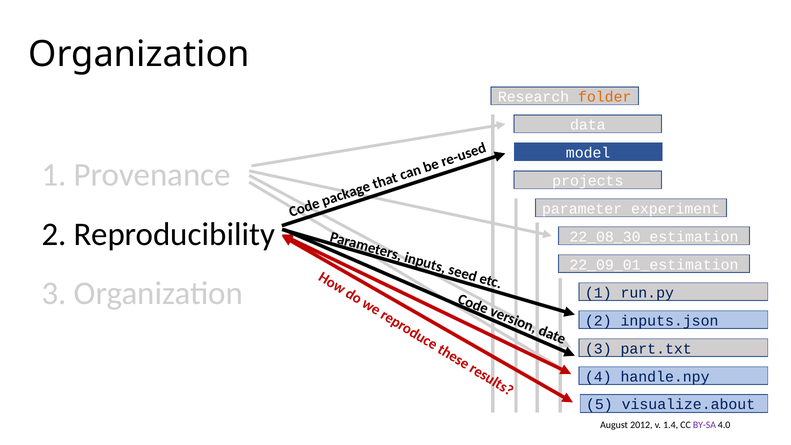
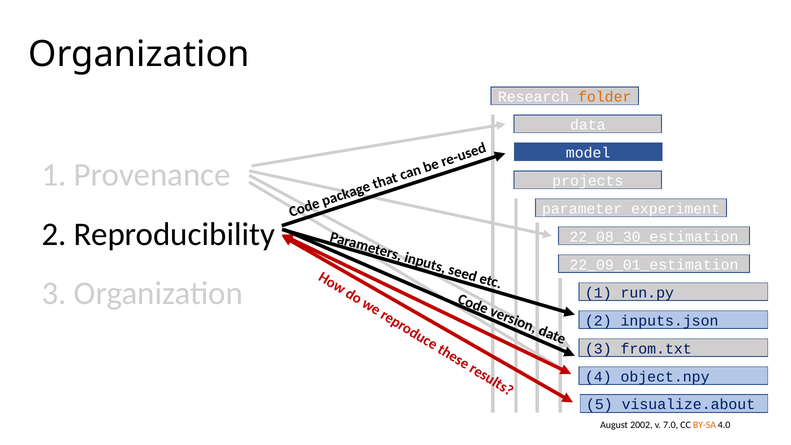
part.txt: part.txt -> from.txt (656, 349)
handle.npy: handle.npy -> object.npy (665, 377)
2012: 2012 -> 2002 (641, 425)
1.4: 1.4 -> 7.0 (671, 425)
BY-SA colour: purple -> orange (704, 425)
